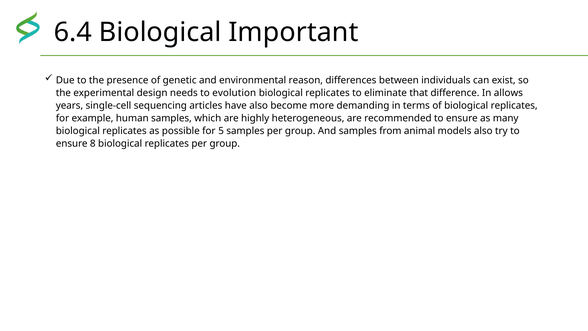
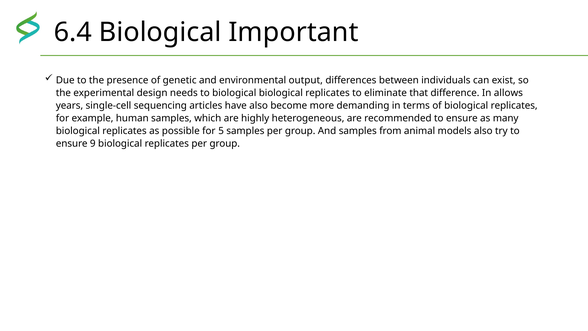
reason: reason -> output (306, 80)
to evolution: evolution -> biological (234, 93)
8: 8 -> 9 (93, 144)
